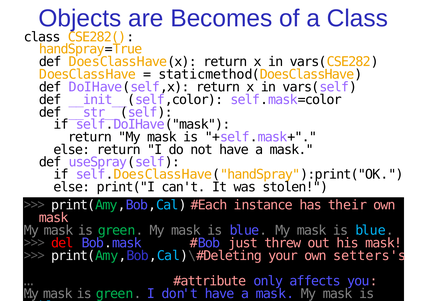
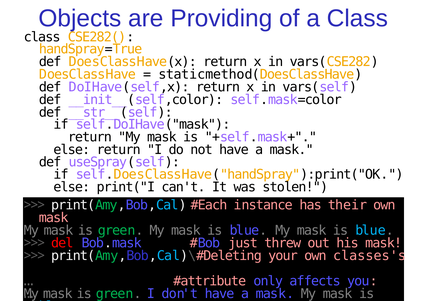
Becomes: Becomes -> Providing (221, 18)
setters's: setters's -> classes's (369, 256)
